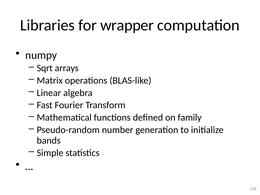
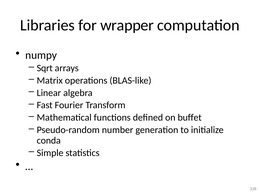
family: family -> buffet (190, 118)
bands: bands -> conda (49, 140)
